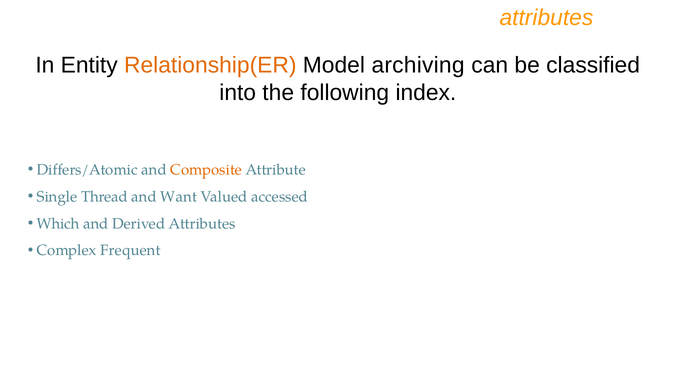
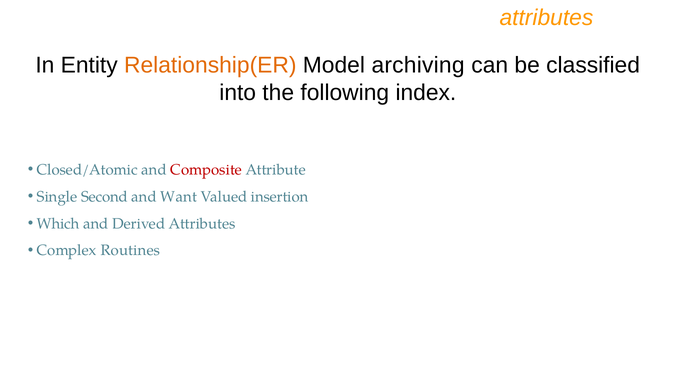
Differs/Atomic: Differs/Atomic -> Closed/Atomic (87, 170)
Composite colour: orange -> red (206, 170)
Thread: Thread -> Second (104, 197)
accessed: accessed -> insertion (280, 197)
Frequent: Frequent -> Routines (130, 250)
